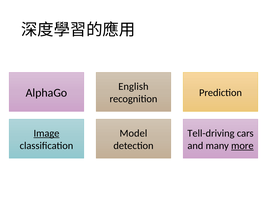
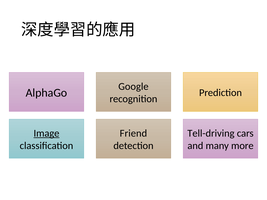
English: English -> Google (133, 87)
Model: Model -> Friend (133, 133)
more underline: present -> none (242, 146)
